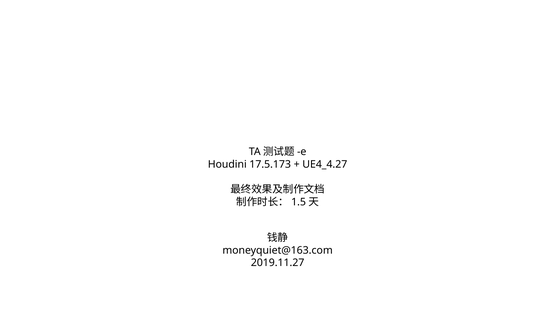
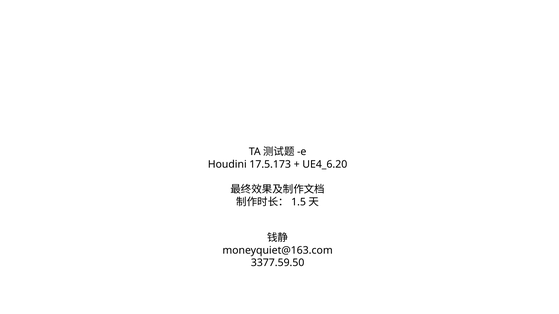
UE4_4.27: UE4_4.27 -> UE4_6.20 (325, 165)
2019.11.27: 2019.11.27 -> 3377.59.50 (278, 263)
